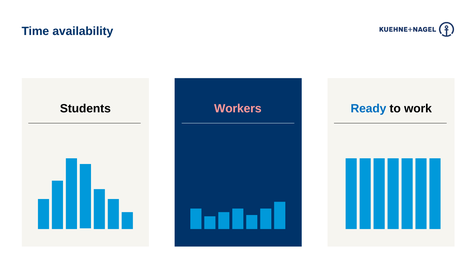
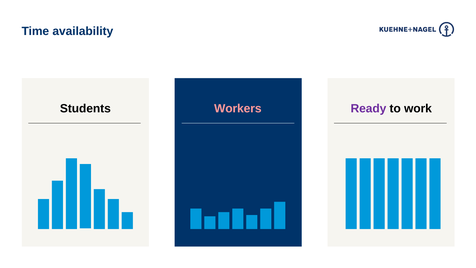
Ready colour: blue -> purple (368, 109)
